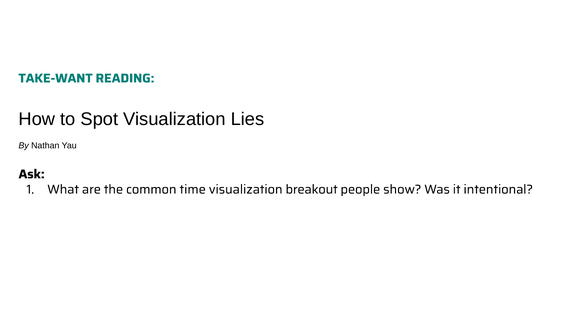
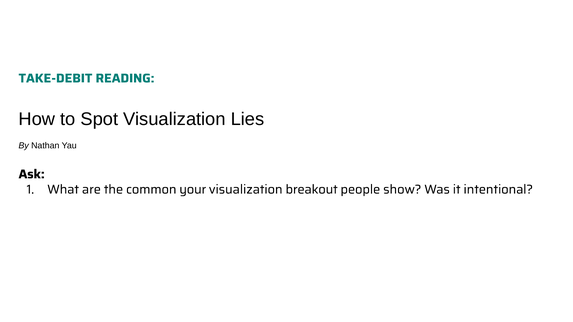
TAKE-WANT: TAKE-WANT -> TAKE-DEBIT (55, 78)
time: time -> your (193, 190)
